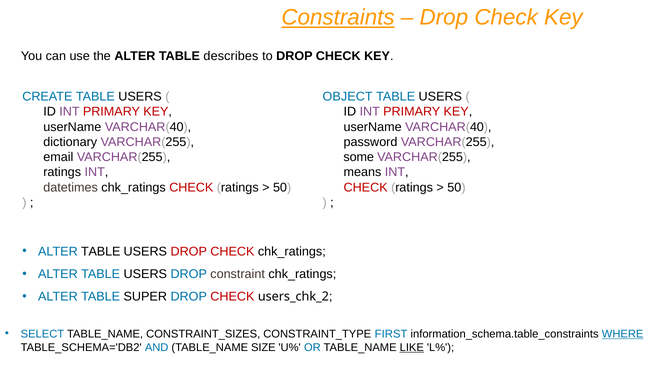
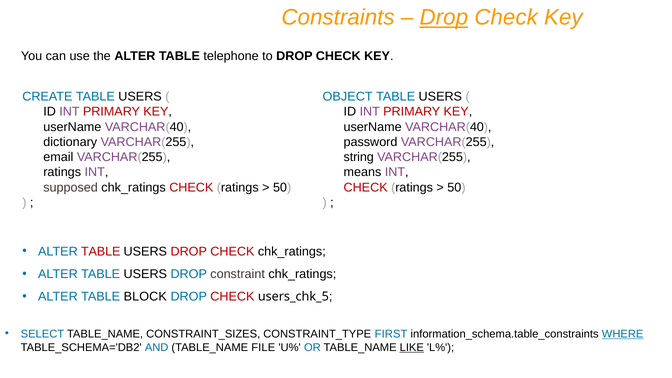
Constraints underline: present -> none (338, 17)
Drop underline: none -> present (444, 17)
describes: describes -> telephone (231, 56)
some: some -> string (359, 157)
datetimes: datetimes -> supposed (71, 187)
TABLE colour: black -> red (101, 251)
SUPER: SUPER -> BLOCK (145, 297)
users_chk_2: users_chk_2 -> users_chk_5 (293, 297)
SIZE: SIZE -> FILE (263, 347)
